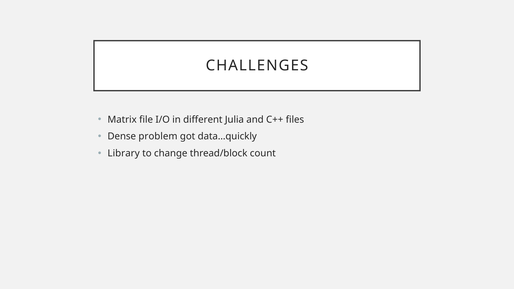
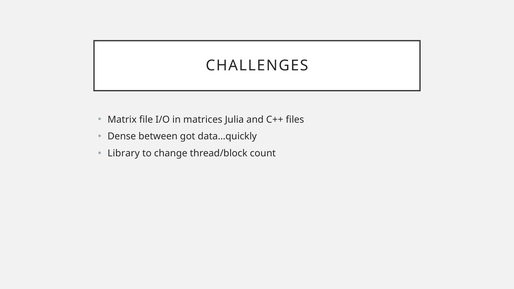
different: different -> matrices (203, 120)
problem: problem -> between (158, 137)
